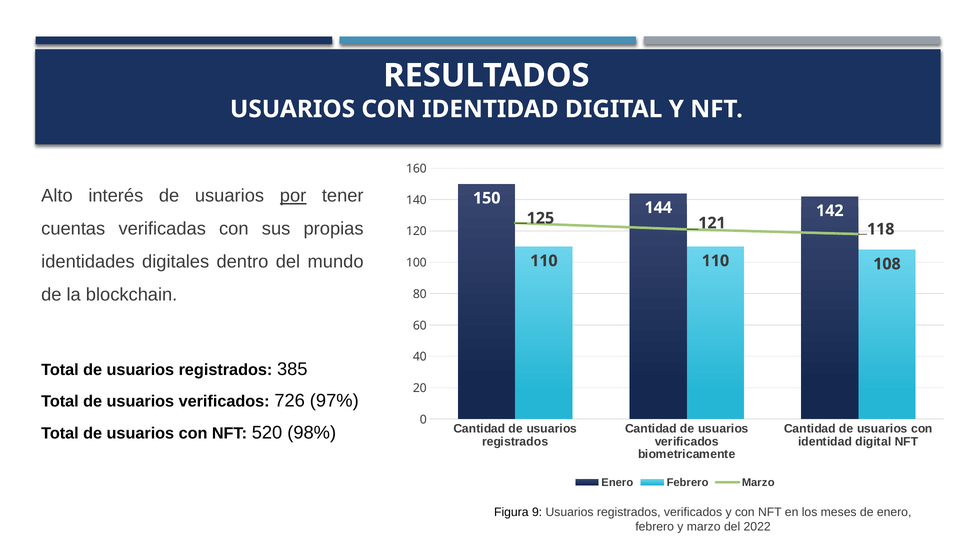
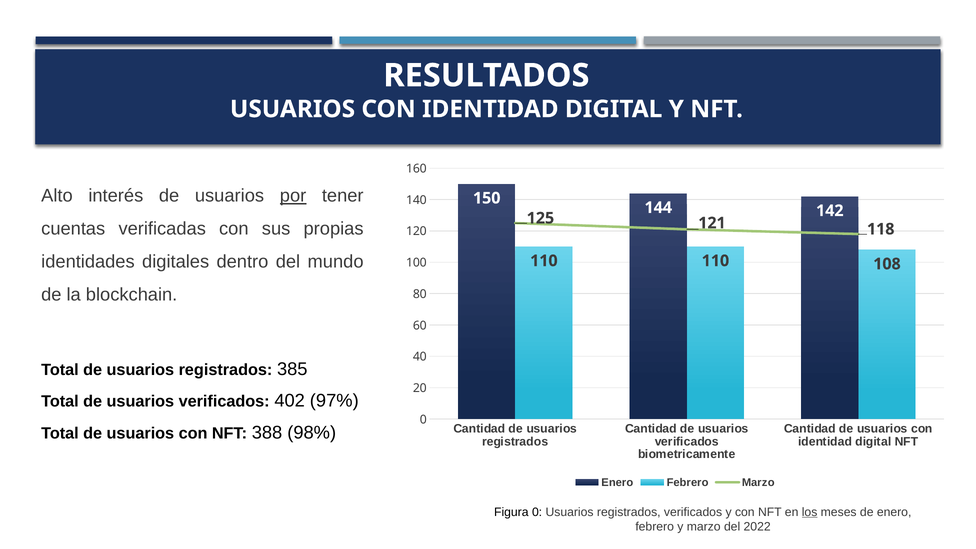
726: 726 -> 402 (290, 401)
520: 520 -> 388 (267, 433)
Figura 9: 9 -> 0 (537, 512)
los underline: none -> present (810, 512)
